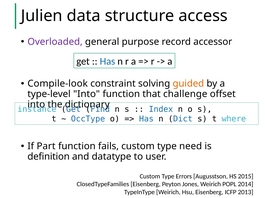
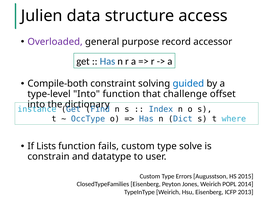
Compile-look: Compile-look -> Compile-both (58, 84)
guided colour: orange -> blue (188, 84)
Part: Part -> Lists (46, 147)
need: need -> solve (191, 147)
definition: definition -> constrain (49, 157)
